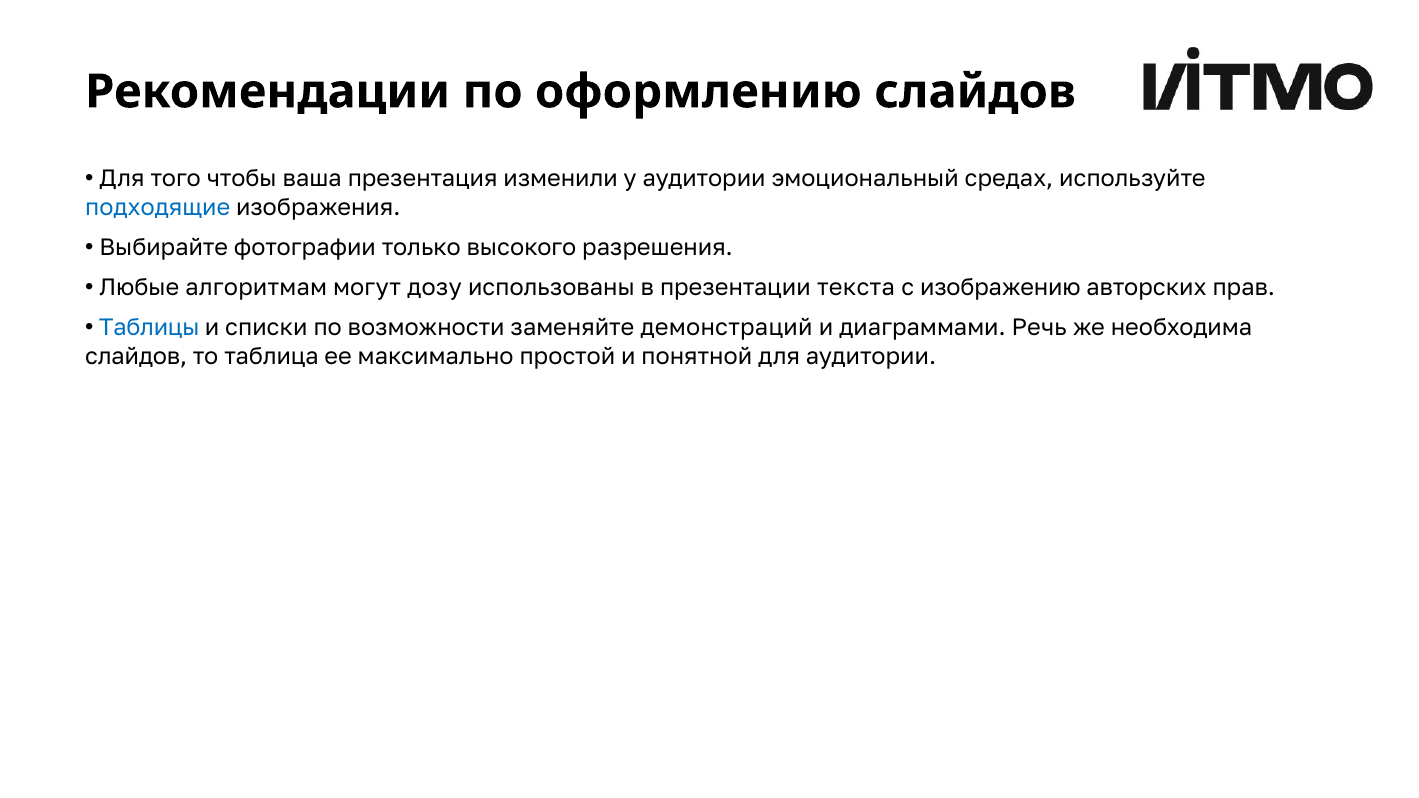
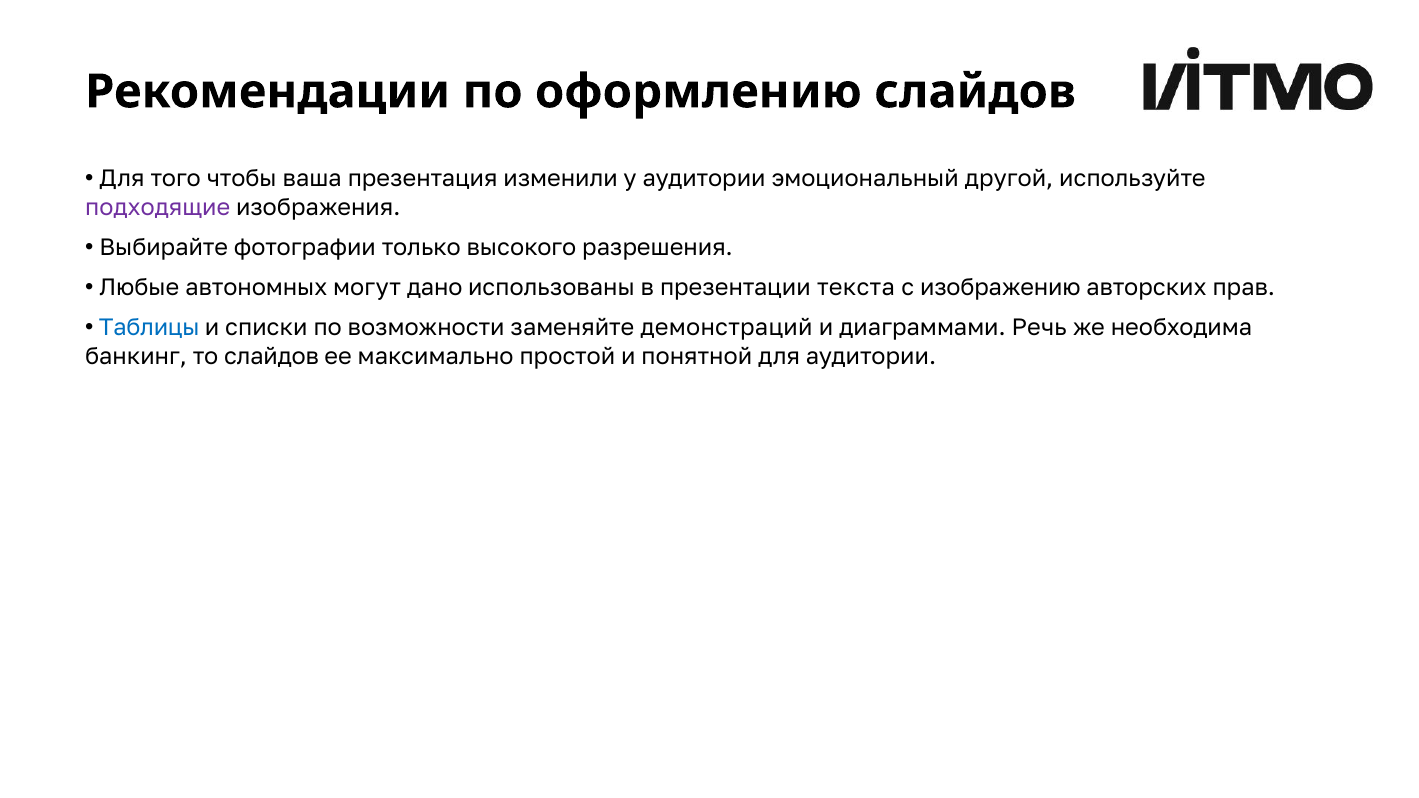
средах: средах -> другой (1009, 179)
подходящие colour: blue -> purple (158, 207)
алгоритмам: алгоритмам -> автономных (256, 288)
дозу: дозу -> дано (435, 288)
слайдов: слайдов -> банкинг (136, 356)
то таблица: таблица -> слайдов (272, 356)
